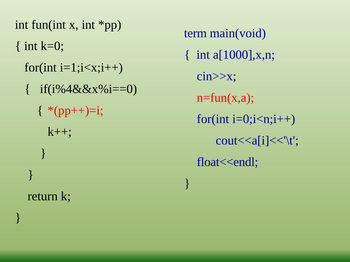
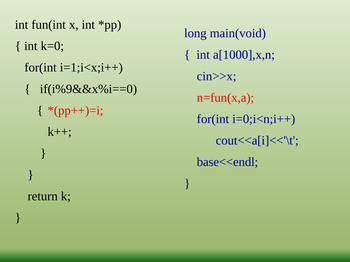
term: term -> long (195, 33)
if(i%4&&x%i==0: if(i%4&&x%i==0 -> if(i%9&&x%i==0 (88, 89)
float<<endl: float<<endl -> base<<endl (227, 162)
